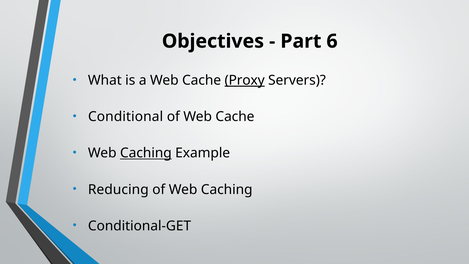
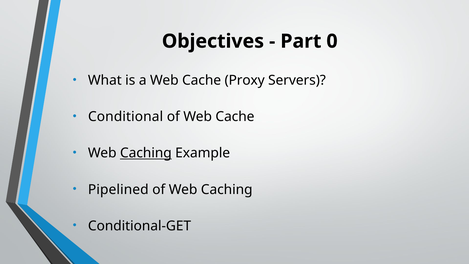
6: 6 -> 0 (332, 41)
Proxy underline: present -> none (245, 80)
Reducing: Reducing -> Pipelined (118, 189)
